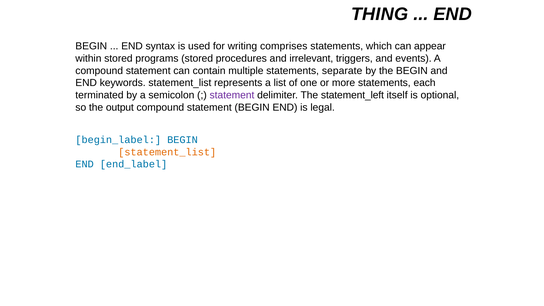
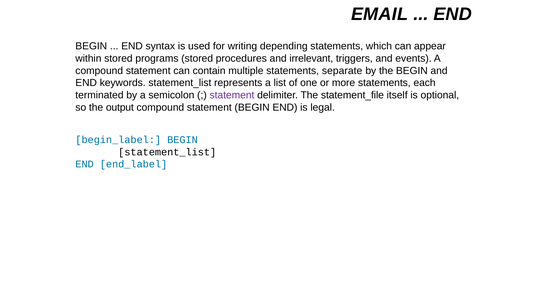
THING: THING -> EMAIL (380, 14)
comprises: comprises -> depending (284, 46)
statement_left: statement_left -> statement_file (352, 95)
statement_list colour: orange -> black (167, 152)
